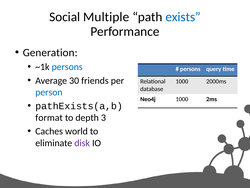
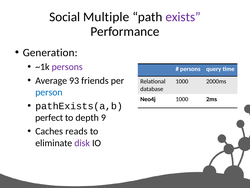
exists colour: blue -> purple (183, 17)
persons colour: blue -> purple (67, 67)
30: 30 -> 93 (74, 80)
format: format -> perfect (49, 117)
3: 3 -> 9 (103, 117)
world: world -> reads (76, 131)
